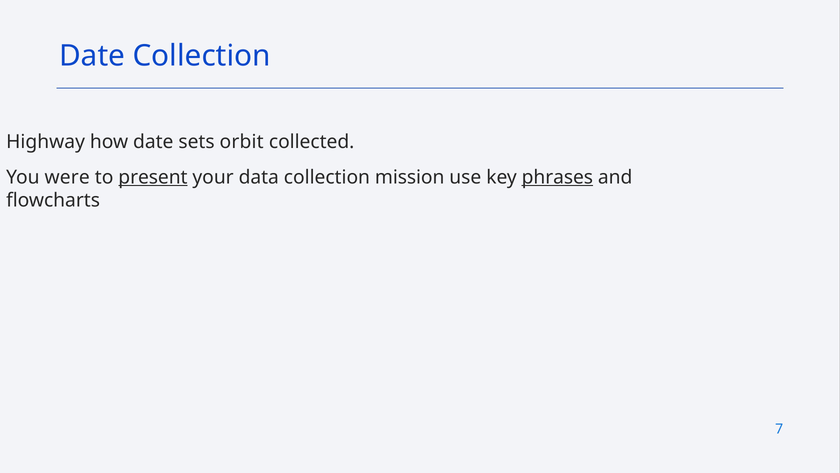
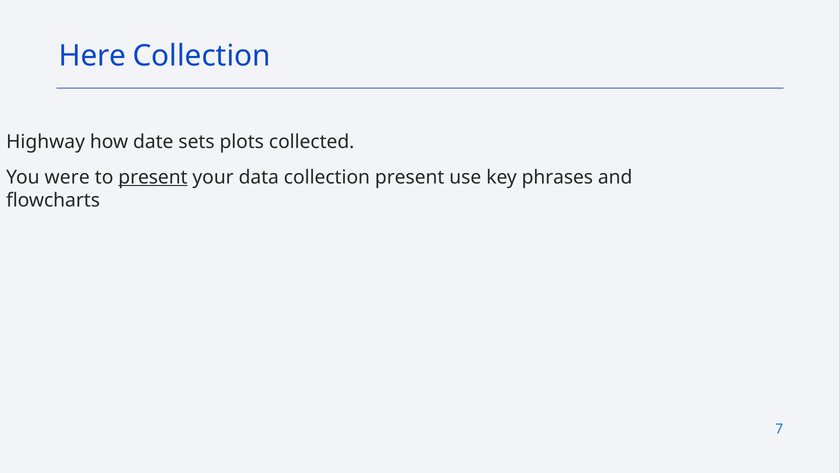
Date: Date -> Here (92, 56)
orbit: orbit -> plots (242, 142)
collection mission: mission -> present (410, 177)
phrases underline: present -> none (557, 177)
